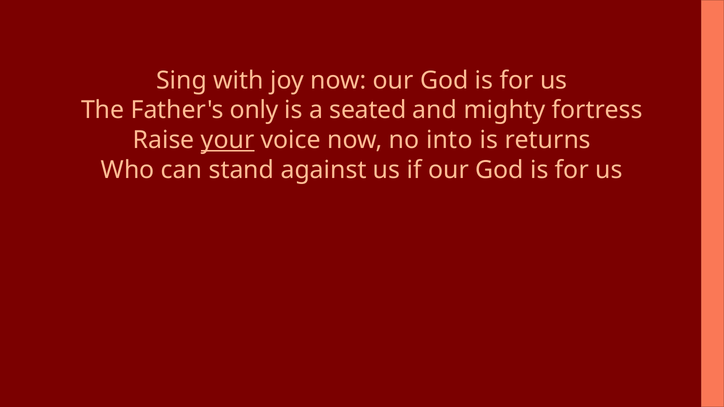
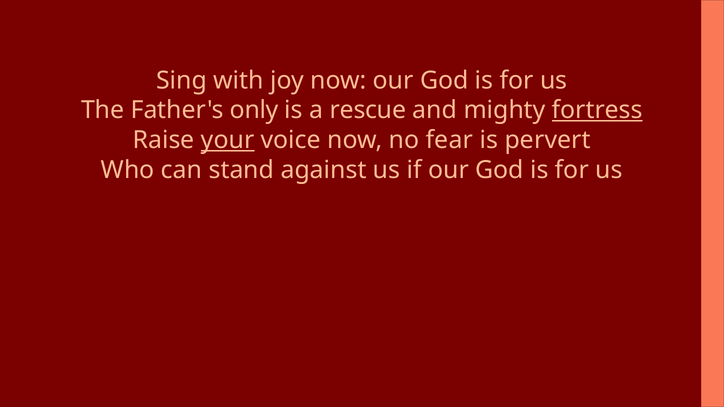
seated: seated -> rescue (368, 110)
fortress underline: none -> present (597, 110)
into: into -> fear (449, 140)
returns: returns -> pervert (548, 140)
